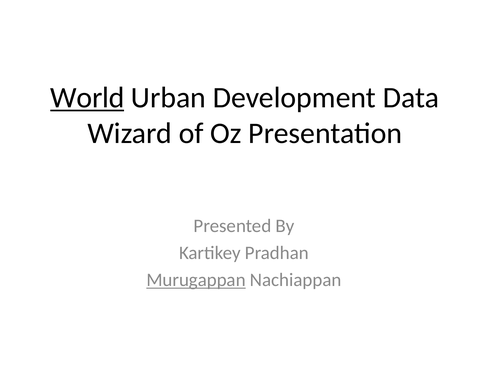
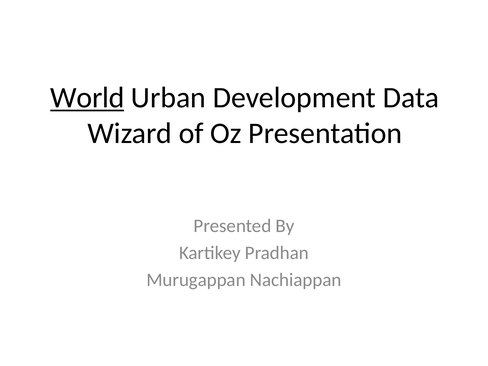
Murugappan underline: present -> none (196, 280)
